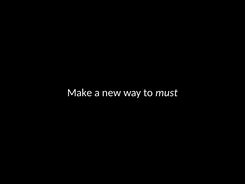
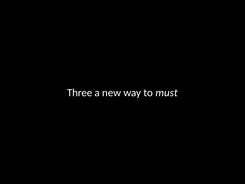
Make: Make -> Three (80, 93)
